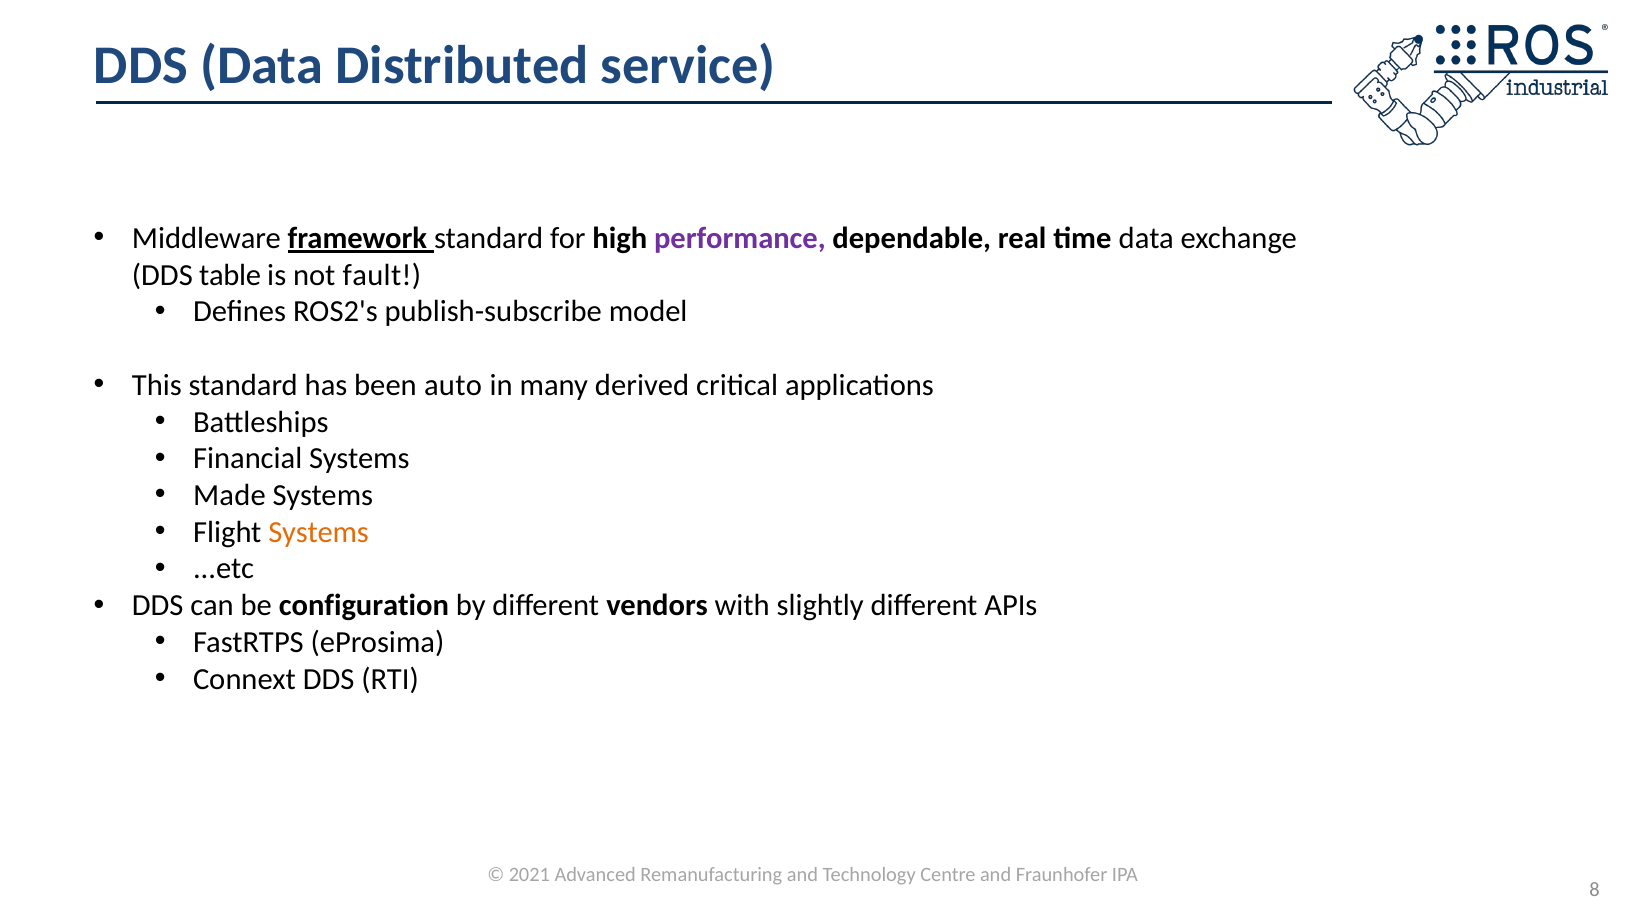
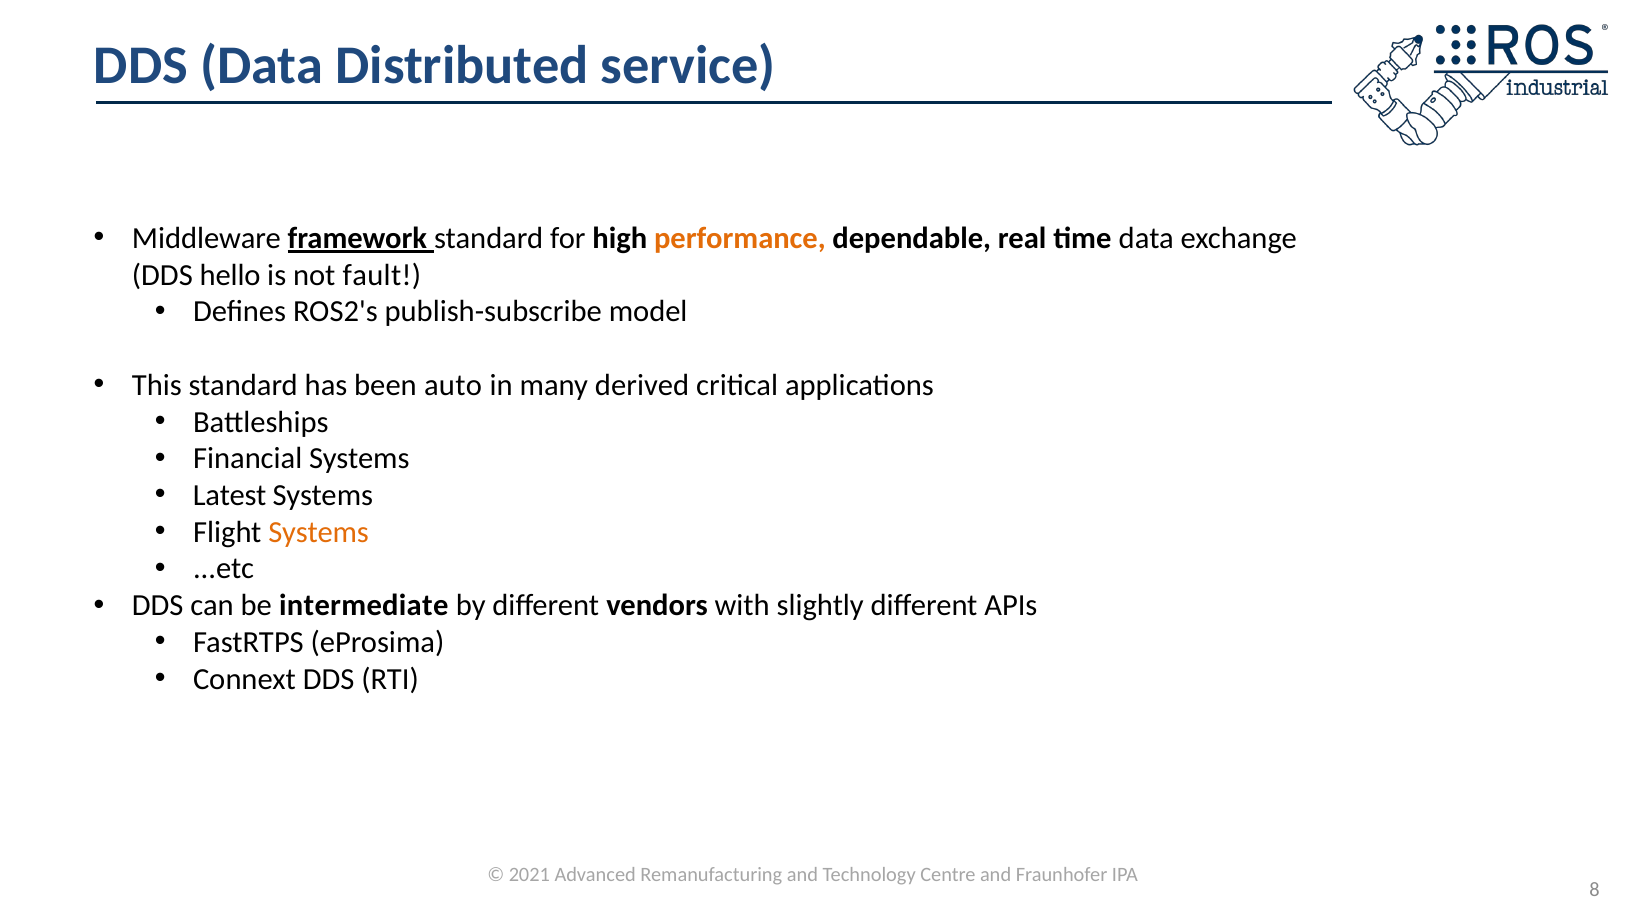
performance colour: purple -> orange (740, 238)
table: table -> hello (230, 275)
Made: Made -> Latest (230, 495)
configuration: configuration -> intermediate (364, 605)
